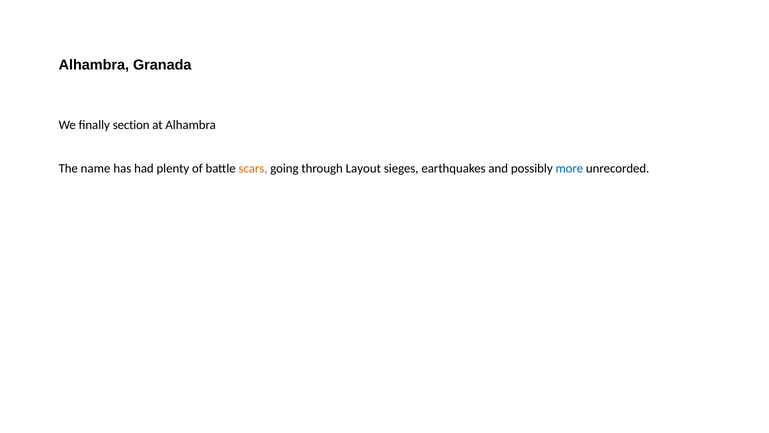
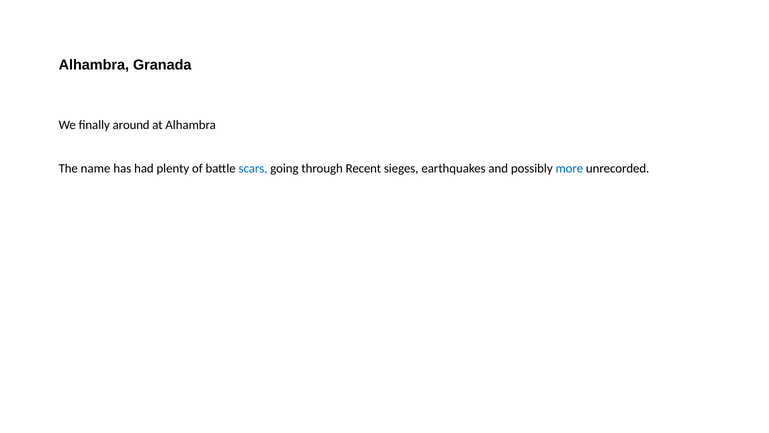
section: section -> around (131, 125)
scars colour: orange -> blue (253, 169)
Layout: Layout -> Recent (363, 169)
